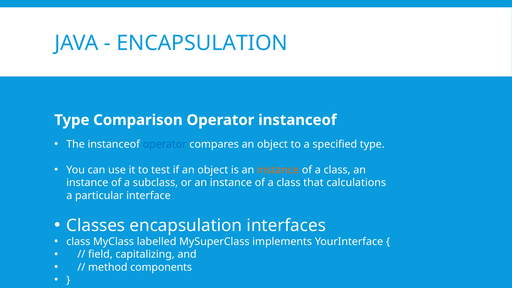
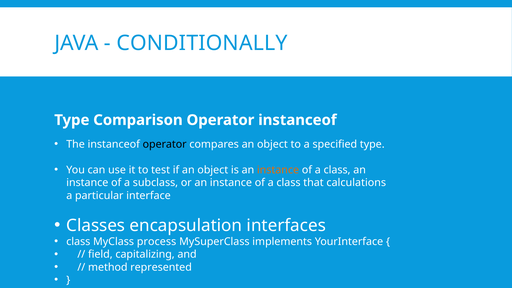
ENCAPSULATION: ENCAPSULATION -> CONDITIONALLY (202, 43)
operator colour: blue -> black (165, 144)
labelled: labelled -> process (157, 242)
components: components -> represented (161, 267)
